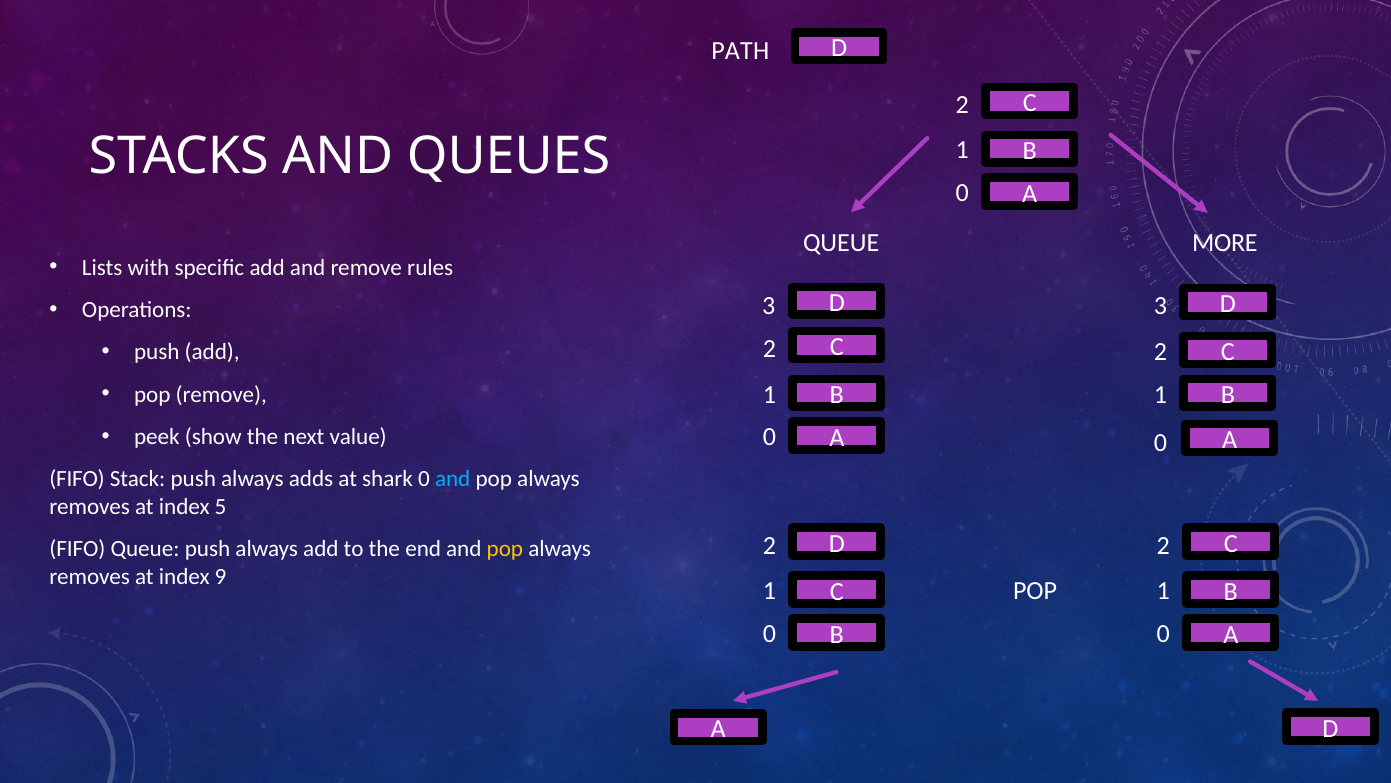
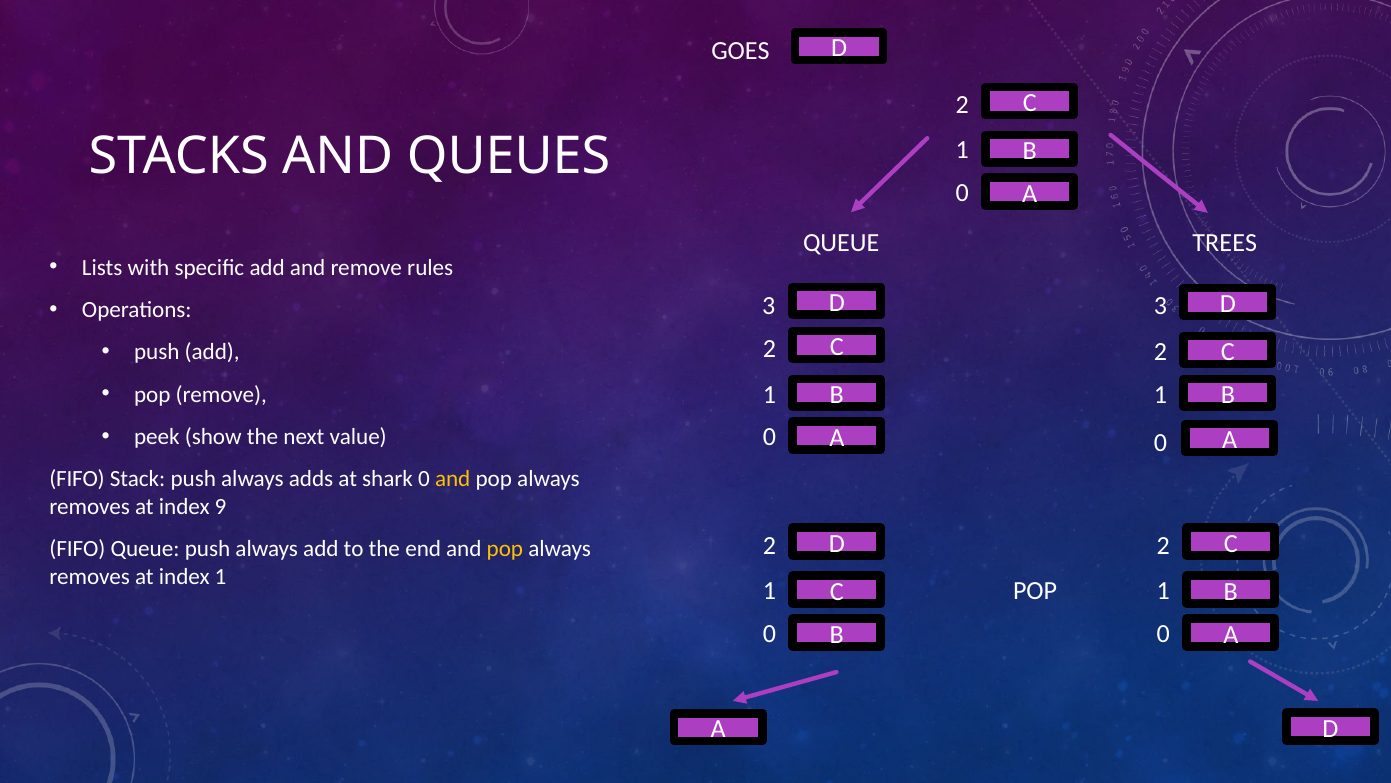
PATH: PATH -> GOES (740, 51)
MORE: MORE -> TREES (1225, 243)
and colour: light blue -> yellow (453, 479)
5: 5 -> 9 (221, 507)
index 9: 9 -> 1 (221, 577)
